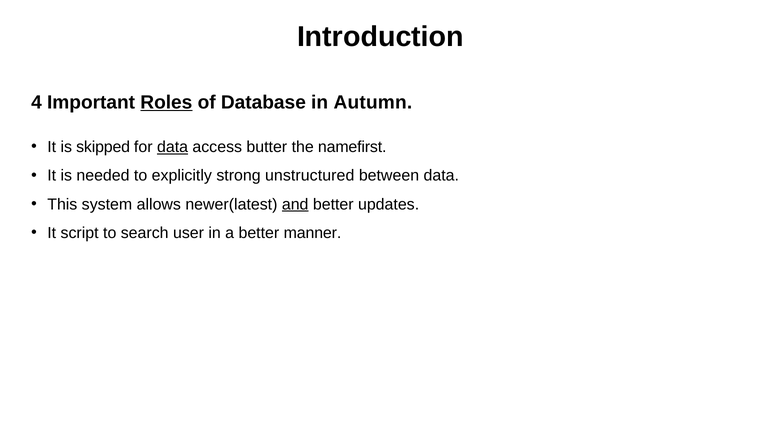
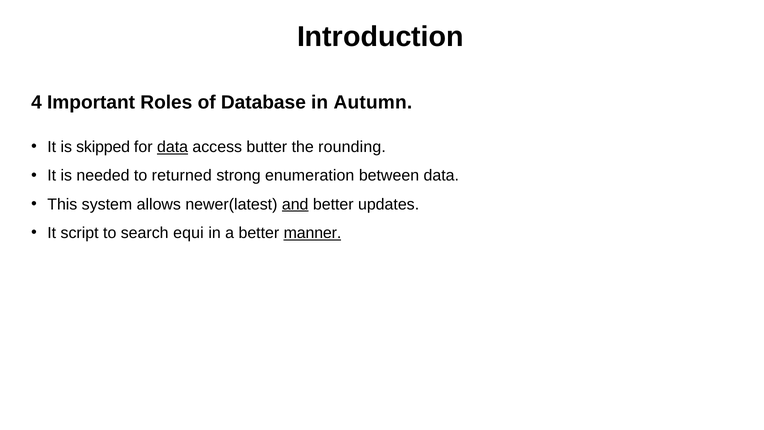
Roles underline: present -> none (166, 102)
namefirst: namefirst -> rounding (352, 147)
explicitly: explicitly -> returned (182, 176)
unstructured: unstructured -> enumeration (310, 176)
user: user -> equi (188, 233)
manner underline: none -> present (312, 233)
